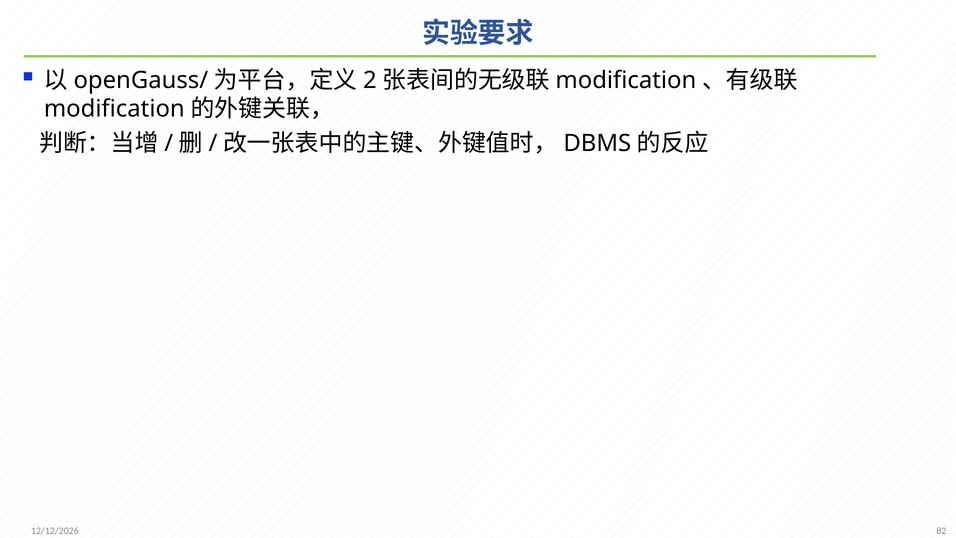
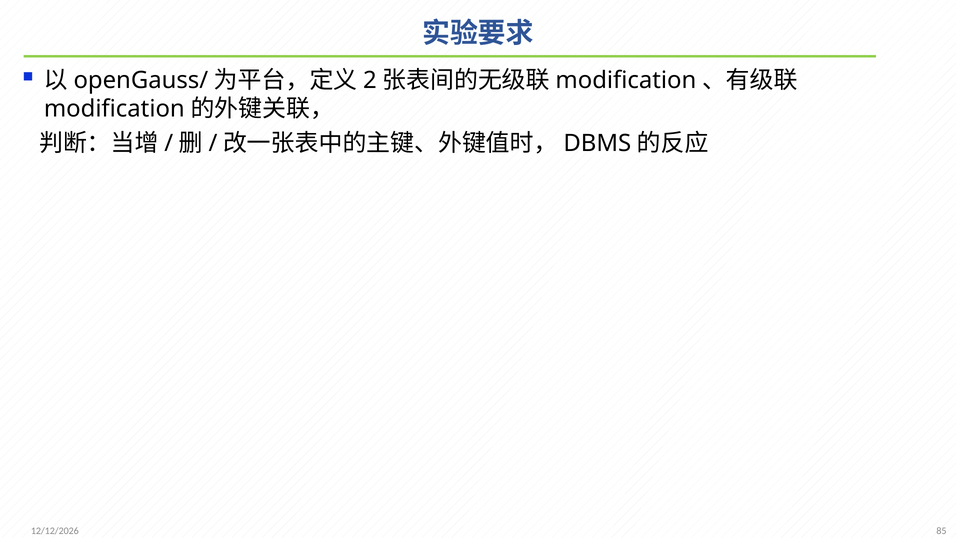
82: 82 -> 85 (941, 531)
